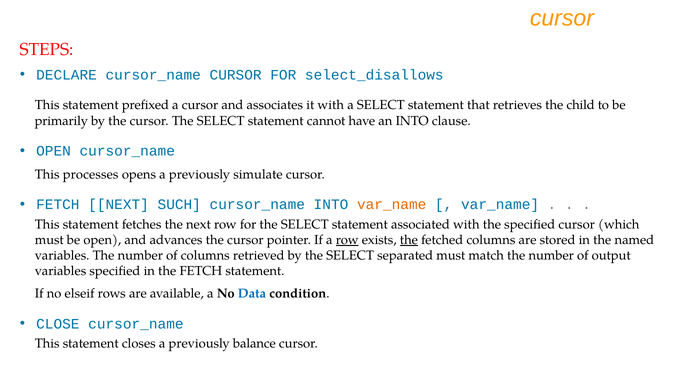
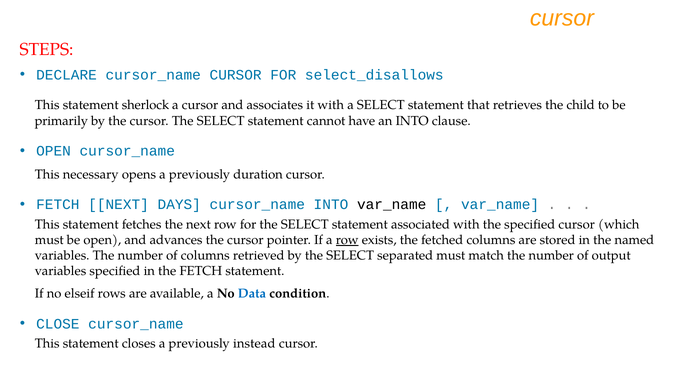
prefixed: prefixed -> sherlock (145, 105)
processes: processes -> necessary (91, 174)
simulate: simulate -> duration (258, 174)
SUCH: SUCH -> DAYS (179, 205)
var_name colour: orange -> black (392, 205)
the underline: present -> none (409, 240)
balance: balance -> instead (254, 344)
